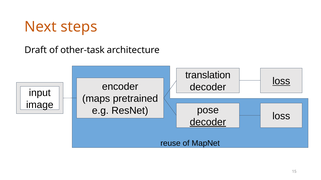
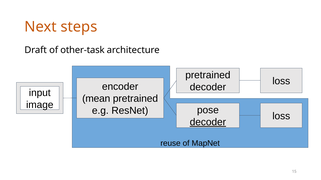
translation: translation -> pretrained (208, 75)
loss underline: present -> none (281, 81)
maps: maps -> mean (96, 99)
